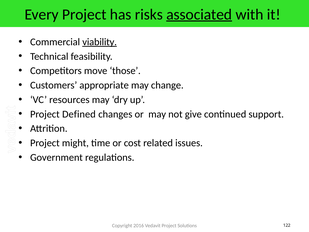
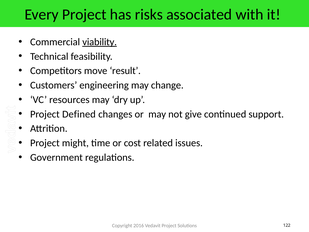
associated underline: present -> none (199, 14)
those: those -> result (125, 71)
appropriate: appropriate -> engineering (104, 85)
